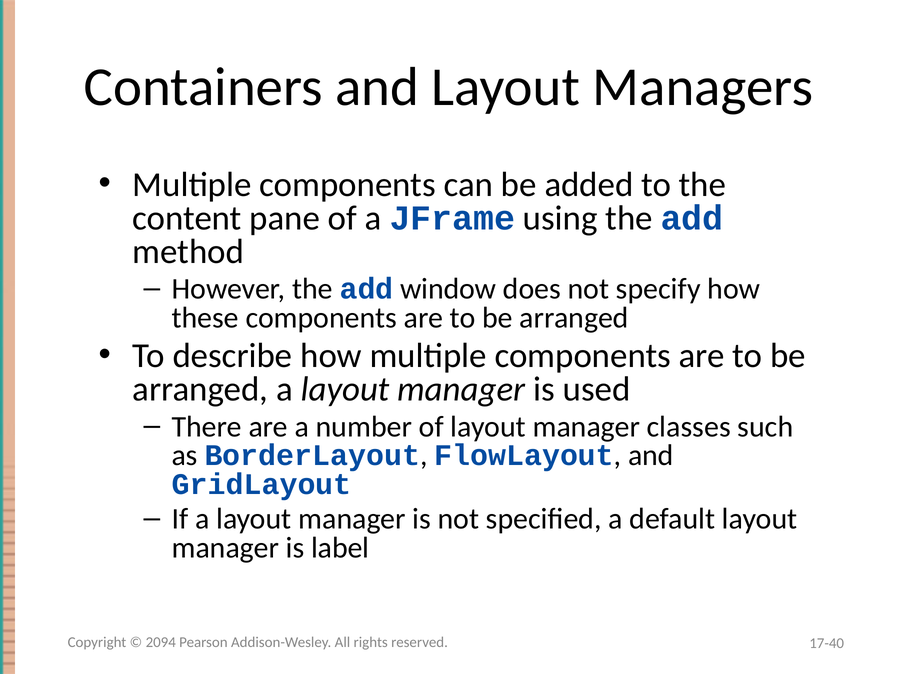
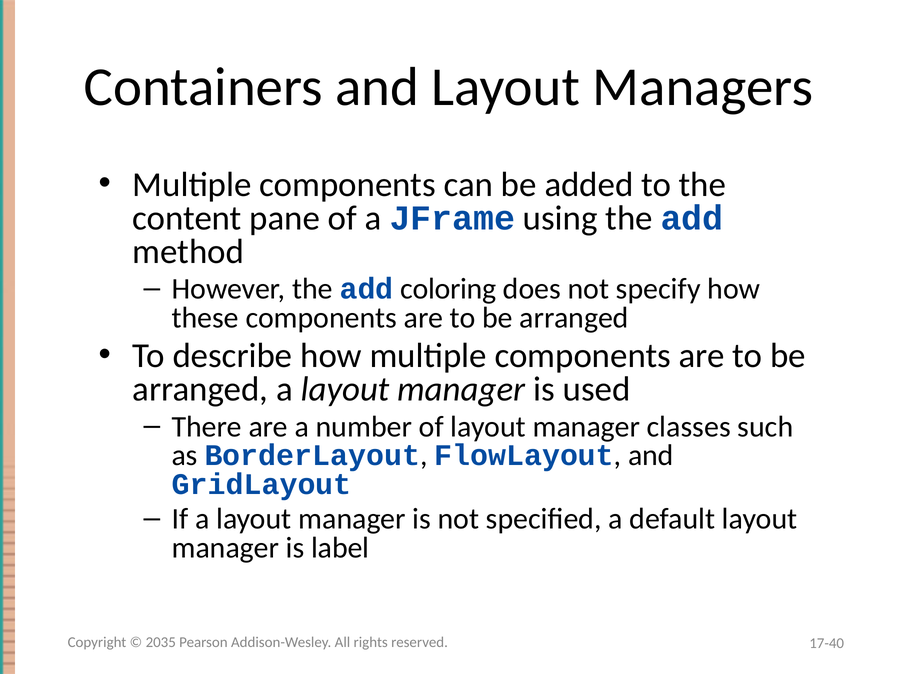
window: window -> coloring (448, 289)
2094: 2094 -> 2035 (161, 642)
